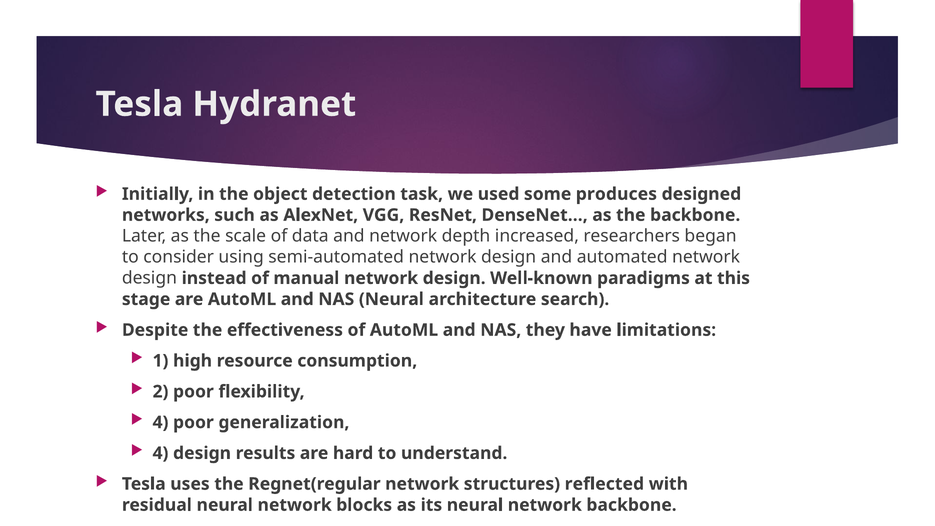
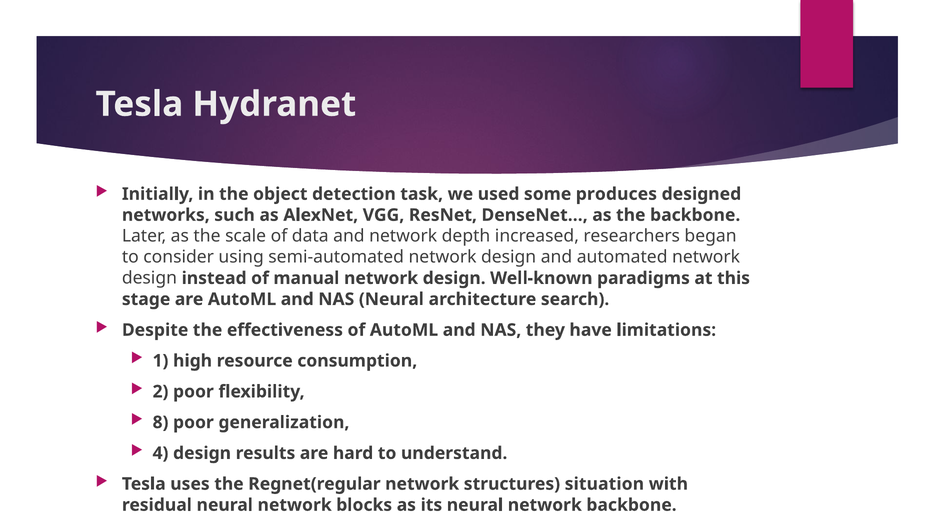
4: 4 -> 8 (161, 422)
reflected: reflected -> situation (604, 484)
